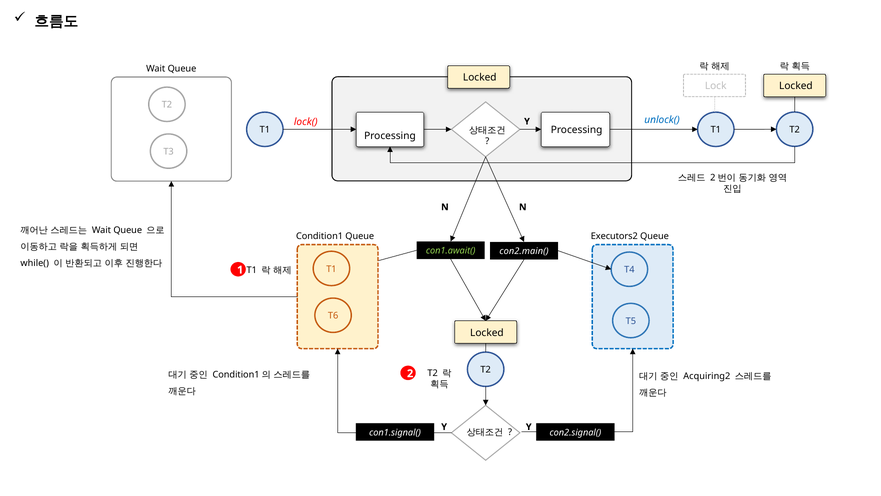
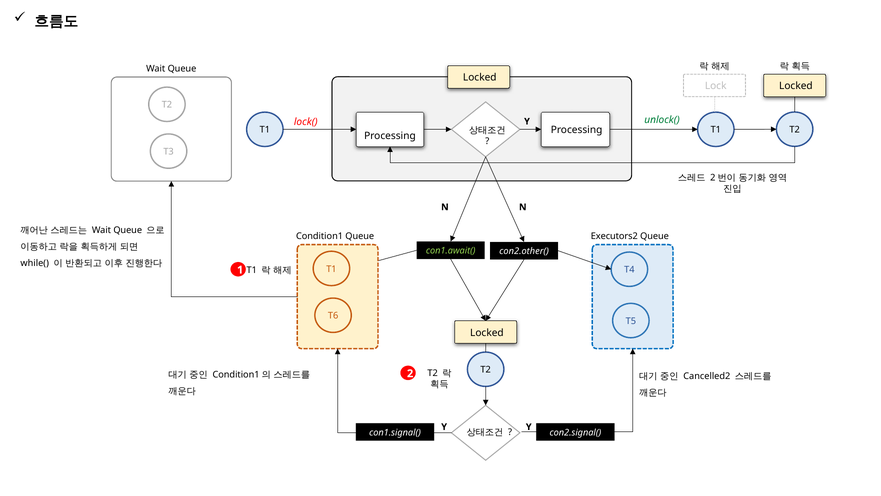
unlock( colour: blue -> green (662, 120)
con2.main(: con2.main( -> con2.other( (524, 251)
Acquiring2: Acquiring2 -> Cancelled2 (707, 376)
